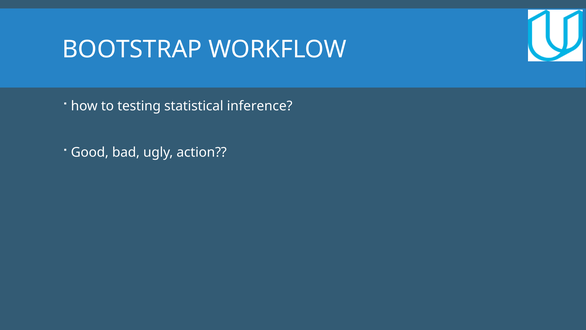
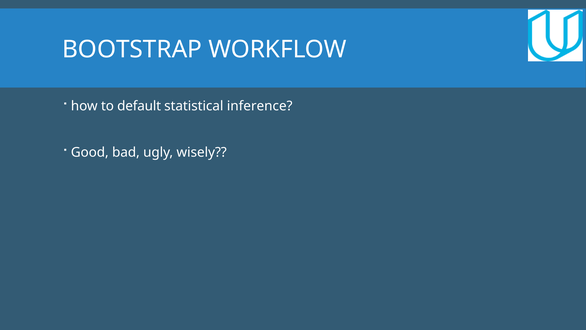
testing: testing -> default (139, 106)
action: action -> wisely (202, 152)
